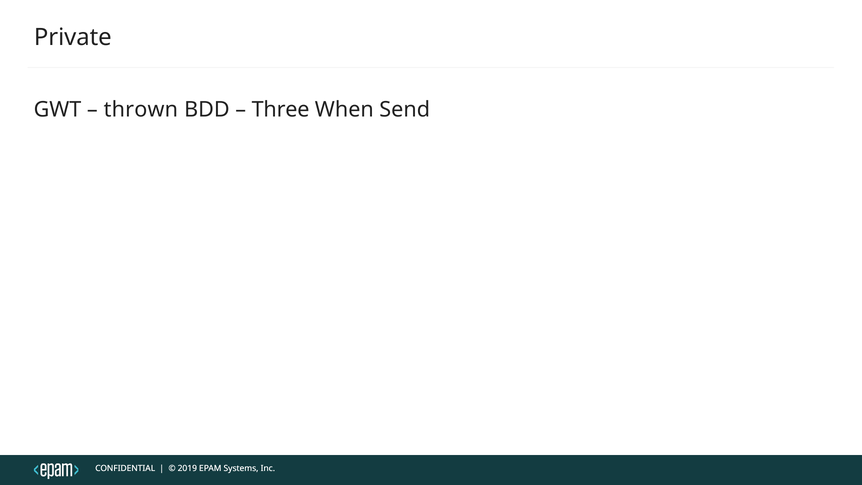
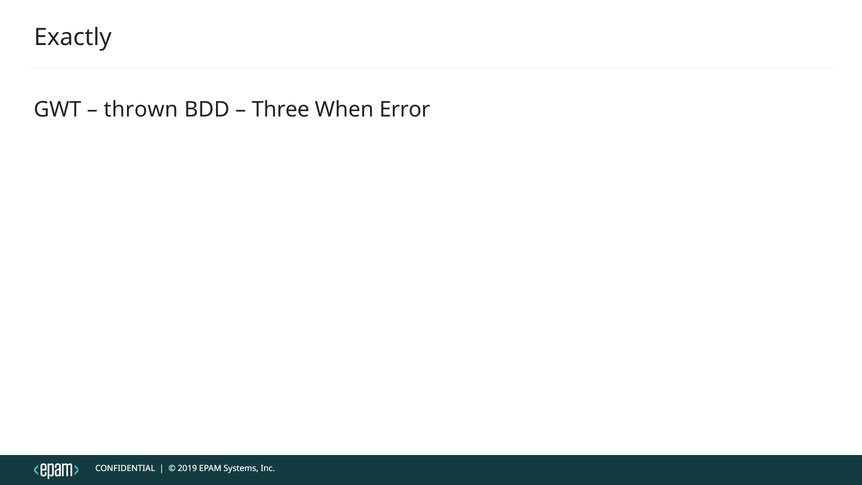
Private: Private -> Exactly (73, 37)
Send: Send -> Error (405, 109)
